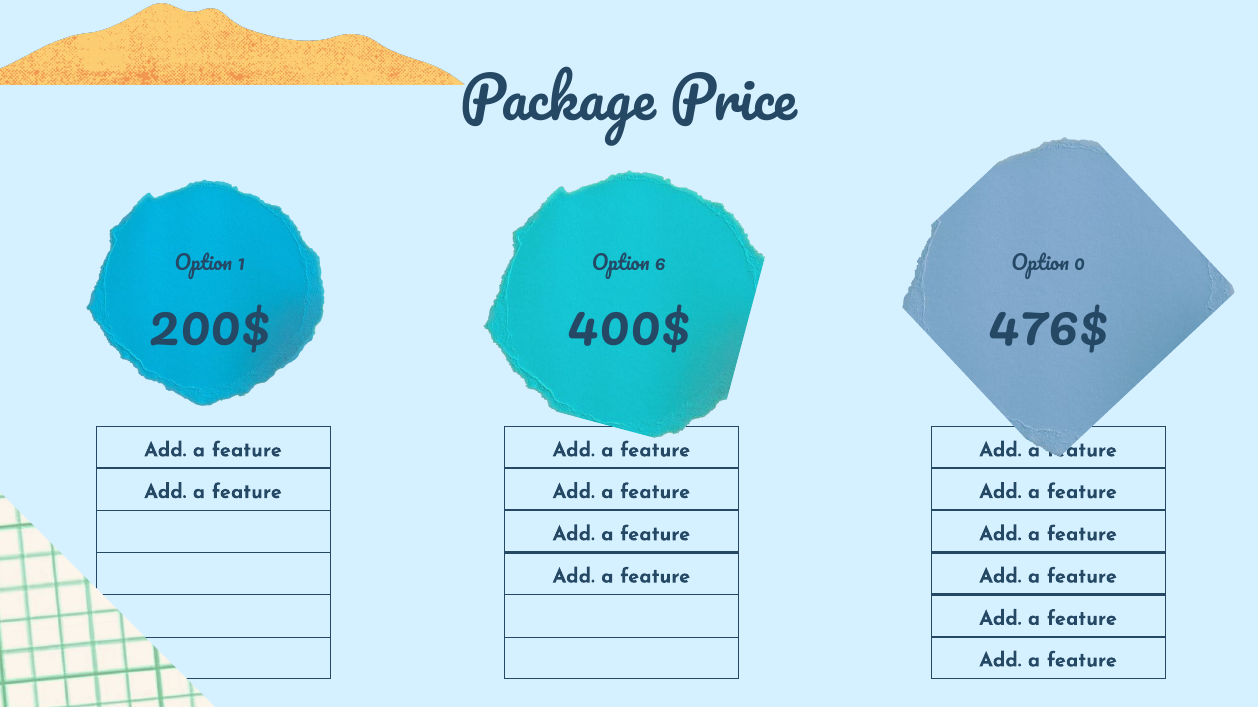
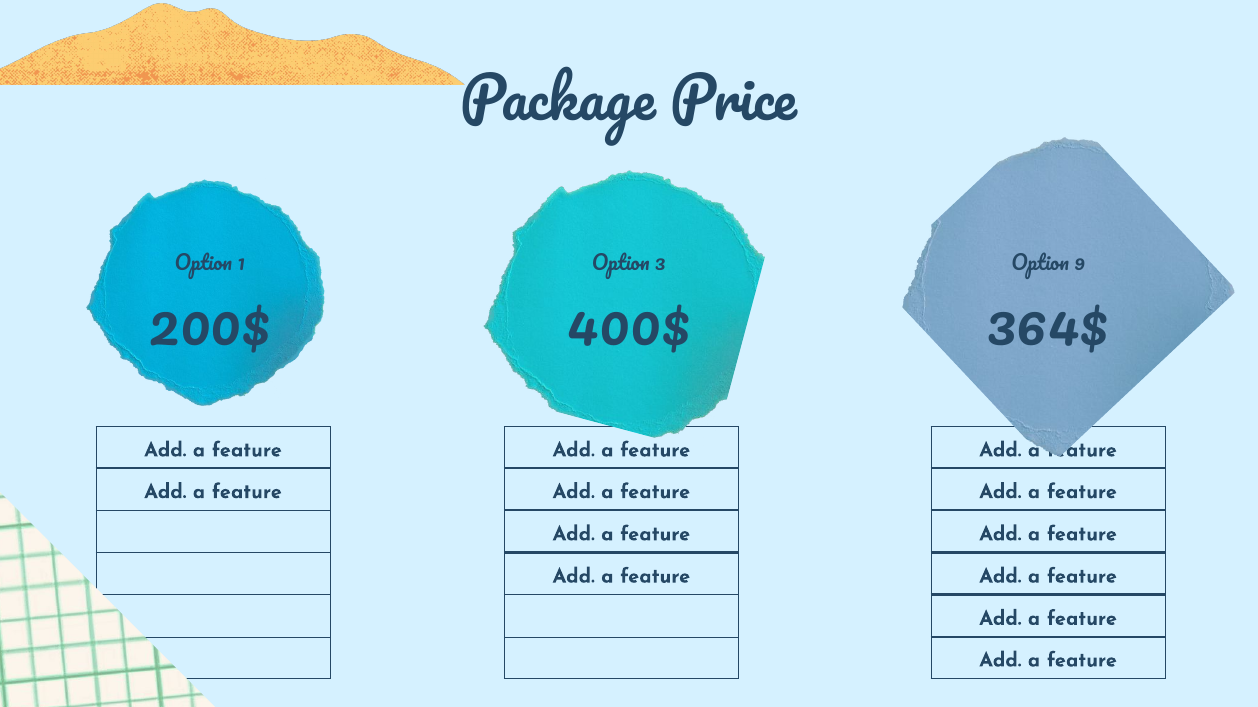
6: 6 -> 3 (660, 264)
0: 0 -> 9 (1080, 264)
476$: 476$ -> 364$ (1048, 327)
